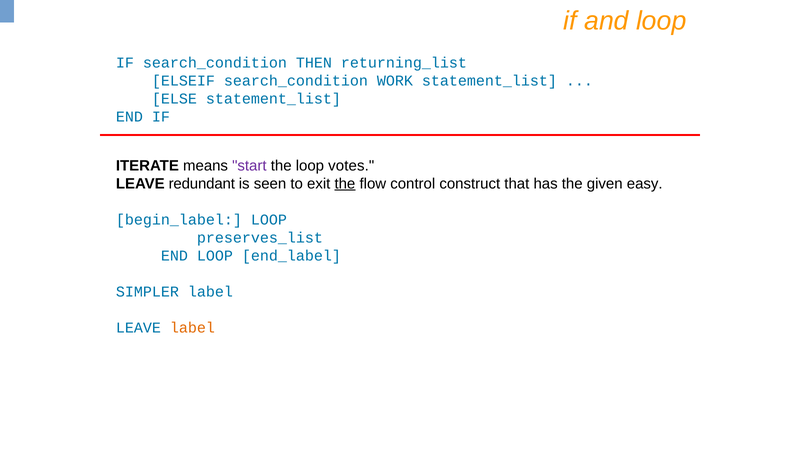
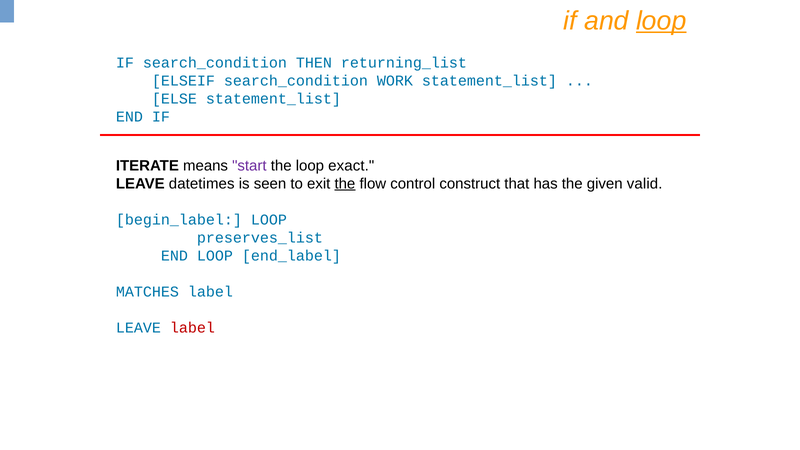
loop underline: none -> present (661, 21)
votes: votes -> exact (351, 166)
redundant: redundant -> datetimes (202, 184)
easy: easy -> valid (645, 184)
SIMPLER: SIMPLER -> MATCHES (147, 292)
label colour: orange -> red (192, 328)
